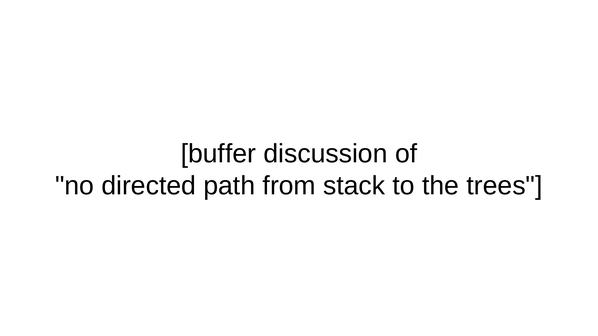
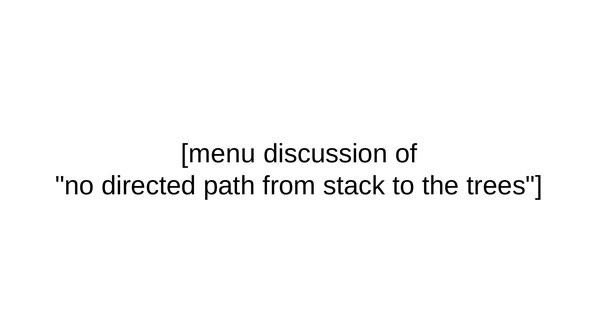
buffer: buffer -> menu (218, 154)
